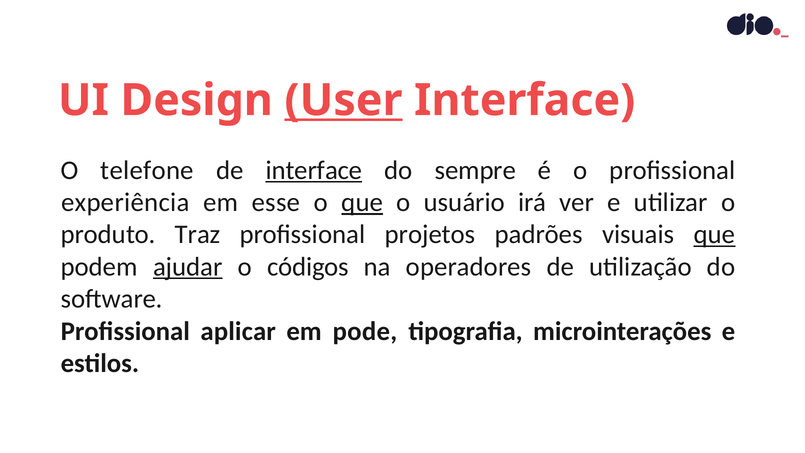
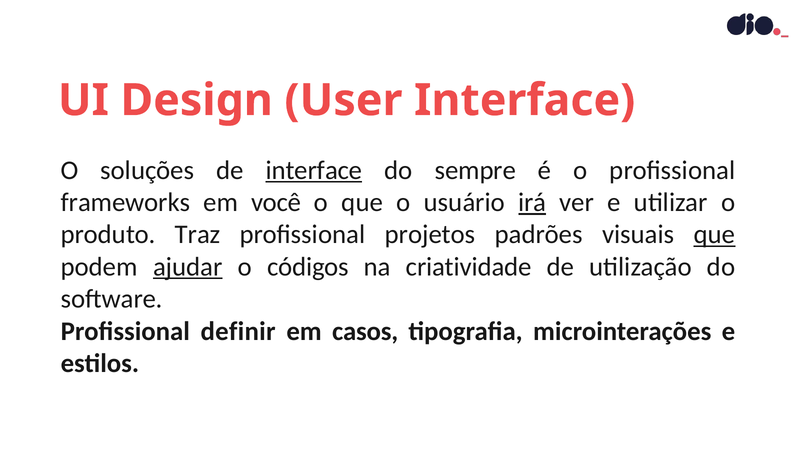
User underline: present -> none (343, 100)
telefone: telefone -> soluções (147, 170)
experiência: experiência -> frameworks (125, 202)
esse: esse -> você (276, 202)
que underline: present -> none (362, 202)
irá underline: none -> present (532, 202)
operadores: operadores -> criatividade (469, 267)
aplicar: aplicar -> definir (238, 331)
pode: pode -> casos (365, 331)
